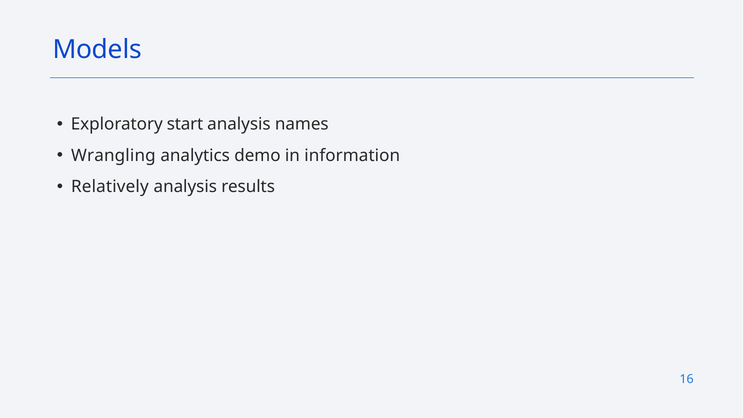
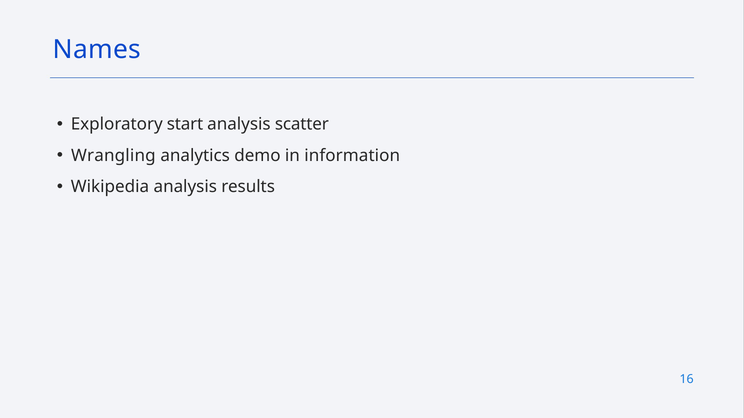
Models: Models -> Names (97, 50)
names: names -> scatter (302, 124)
Relatively: Relatively -> Wikipedia (110, 187)
